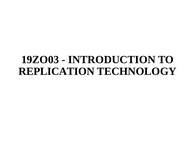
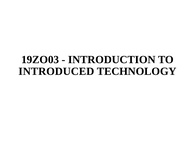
REPLICATION: REPLICATION -> INTRODUCED (56, 71)
